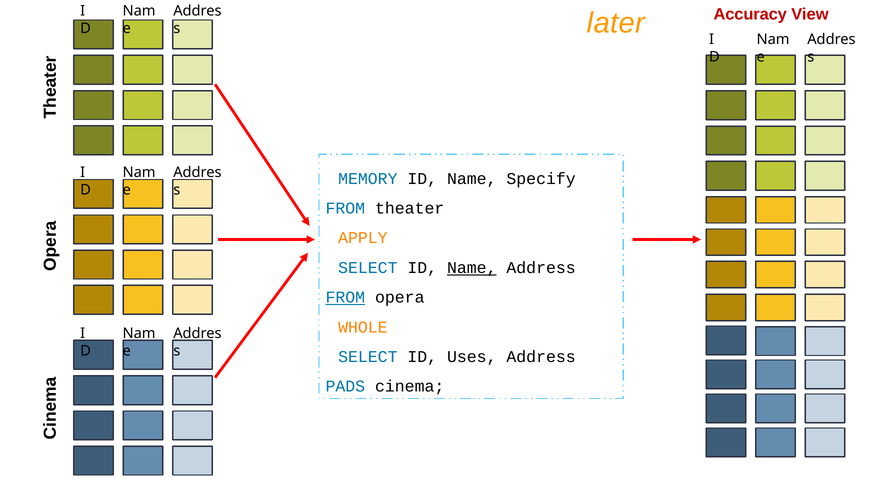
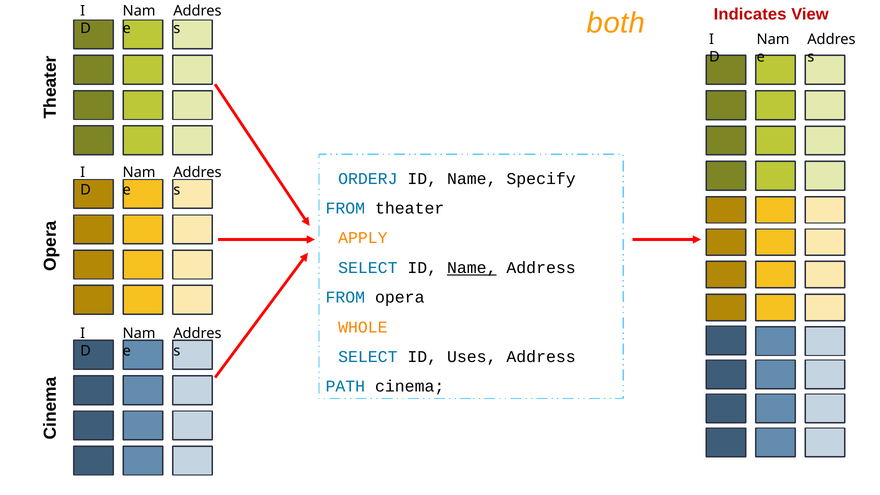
Accuracy: Accuracy -> Indicates (750, 14)
later: later -> both (616, 23)
MEMORY: MEMORY -> ORDERJ (368, 179)
FROM underline: present -> none (345, 297)
PADS: PADS -> PATH (345, 386)
